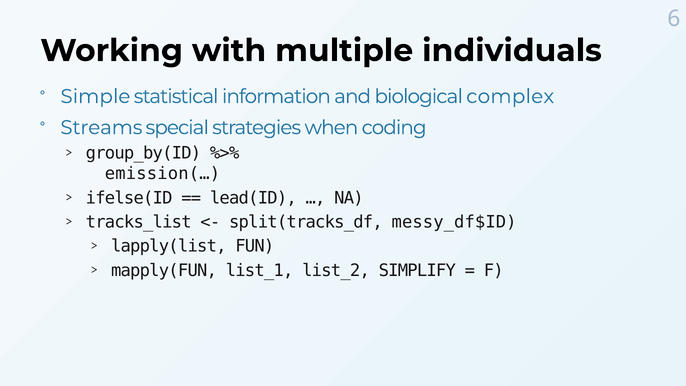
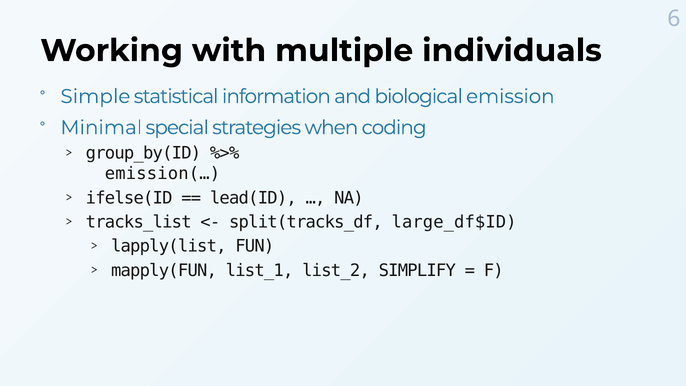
complex: complex -> emission (510, 96)
Streams: Streams -> Minimal (101, 128)
messy_df$ID: messy_df$ID -> large_df$ID (454, 222)
